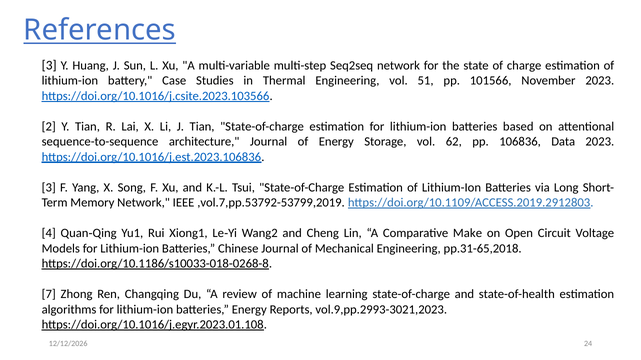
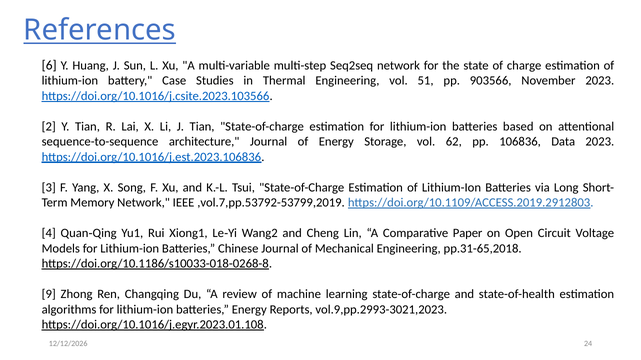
3: 3 -> 6 (49, 65)
101566: 101566 -> 903566 (491, 81)
Make: Make -> Paper (468, 234)
7: 7 -> 9 (49, 295)
